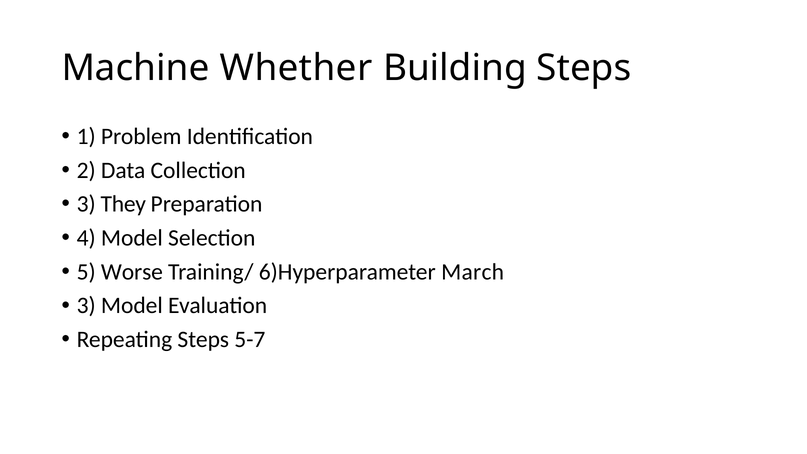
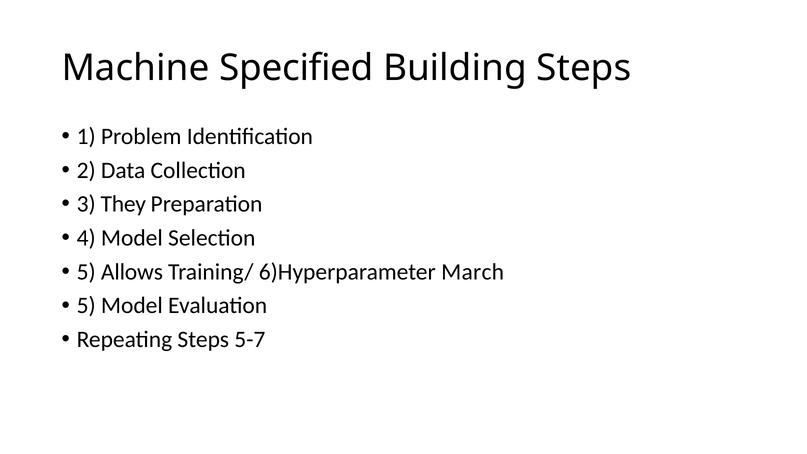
Whether: Whether -> Specified (296, 68)
Worse: Worse -> Allows (132, 272)
3: 3 -> 5 (86, 306)
